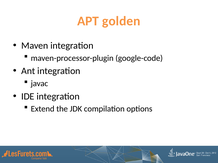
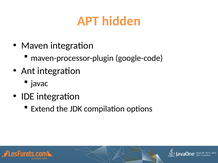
golden: golden -> hidden (121, 21)
